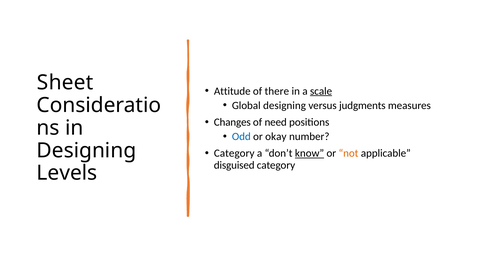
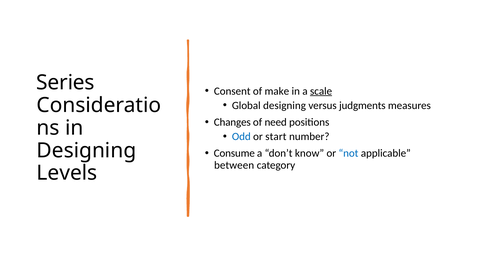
Sheet: Sheet -> Series (65, 83)
Attitude: Attitude -> Consent (232, 91)
there: there -> make (277, 91)
okay: okay -> start (276, 137)
Category: Category -> Consume (234, 154)
know underline: present -> none (310, 154)
not colour: orange -> blue (348, 154)
disguised: disguised -> between (234, 165)
